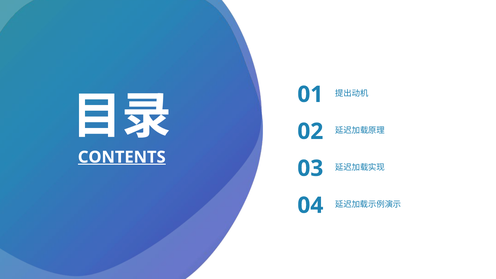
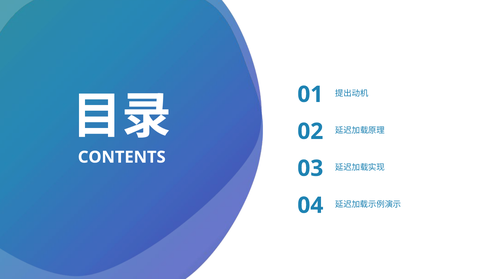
CONTENTS underline: present -> none (122, 157)
